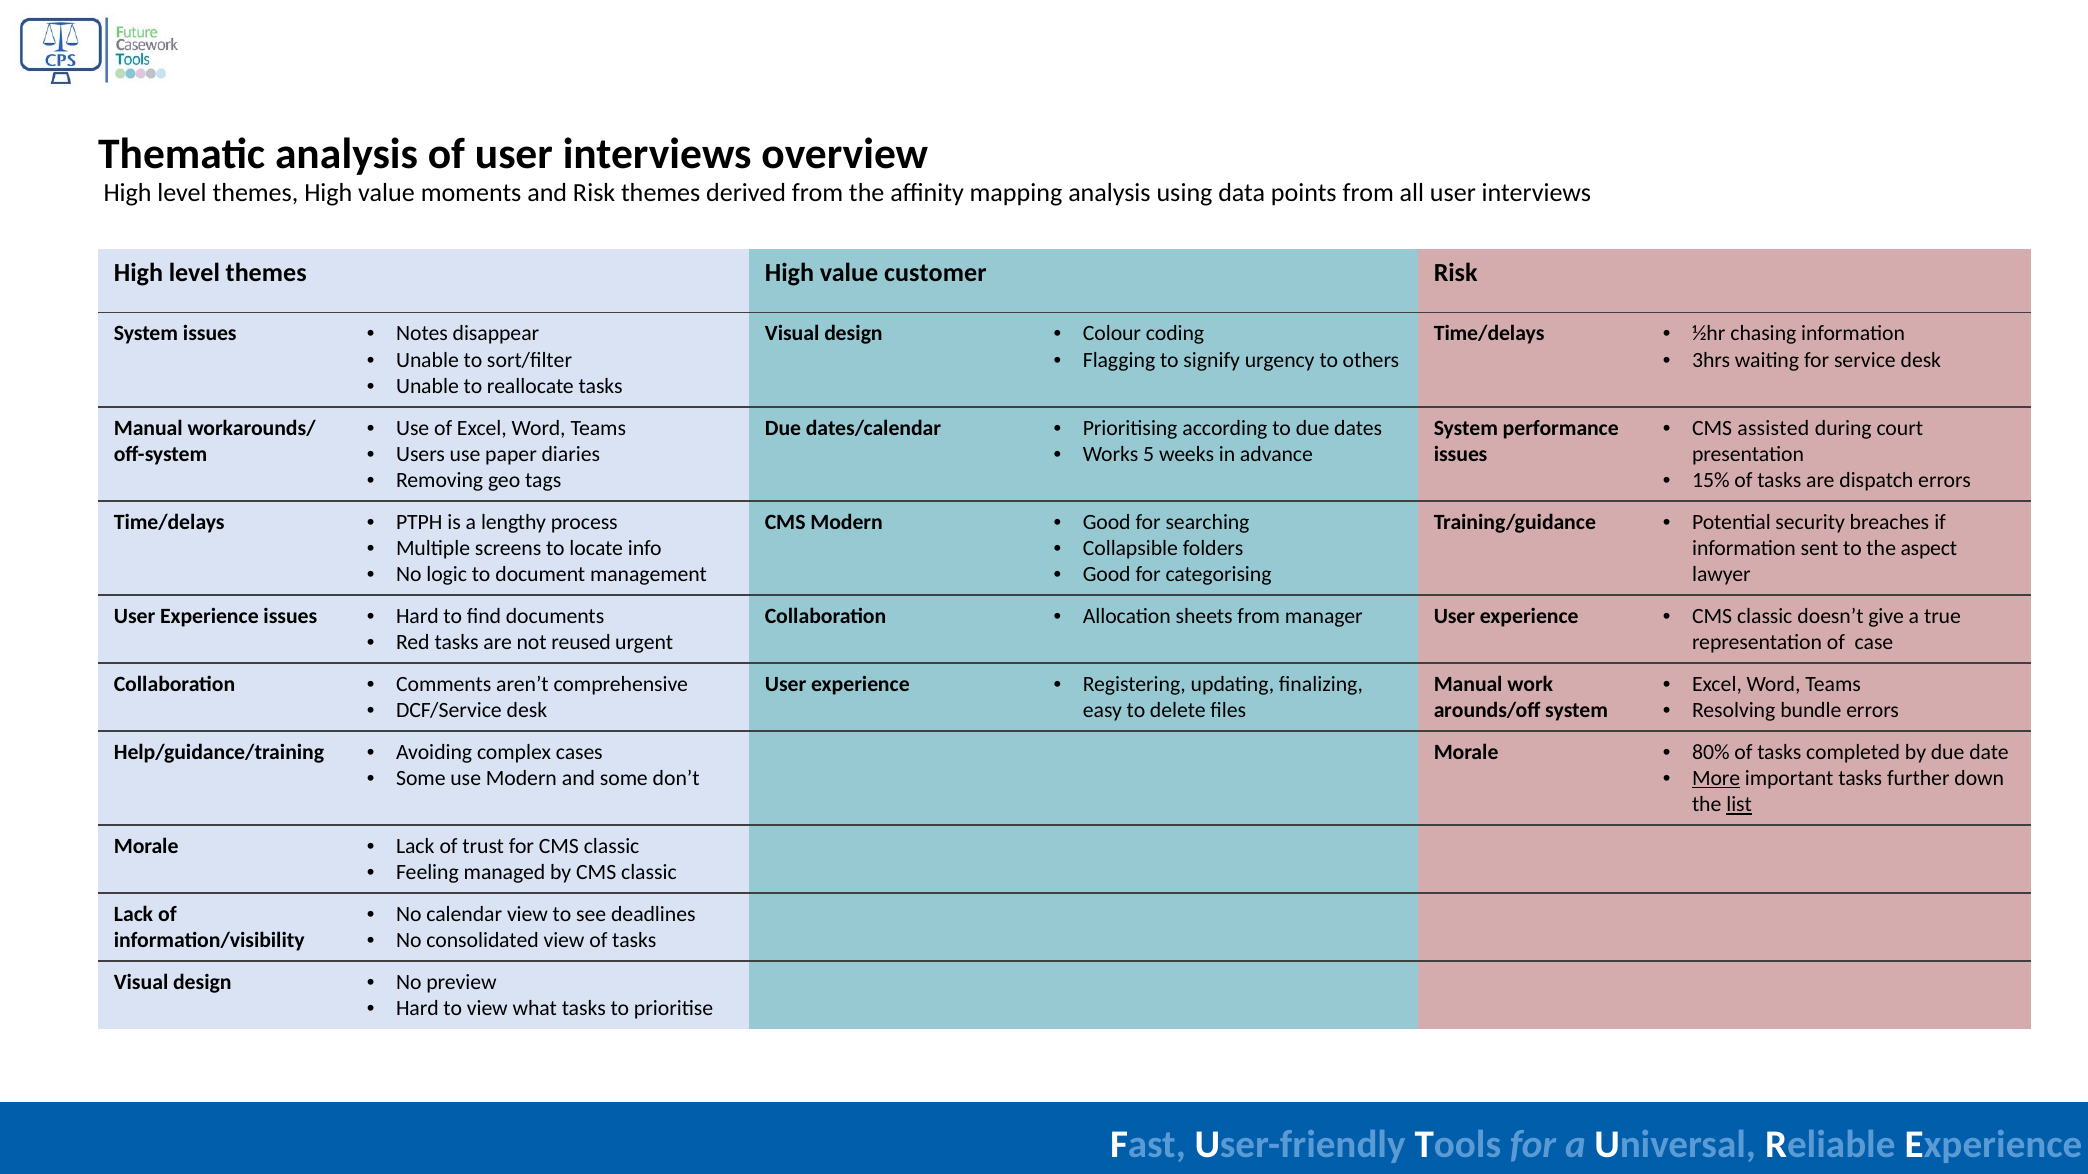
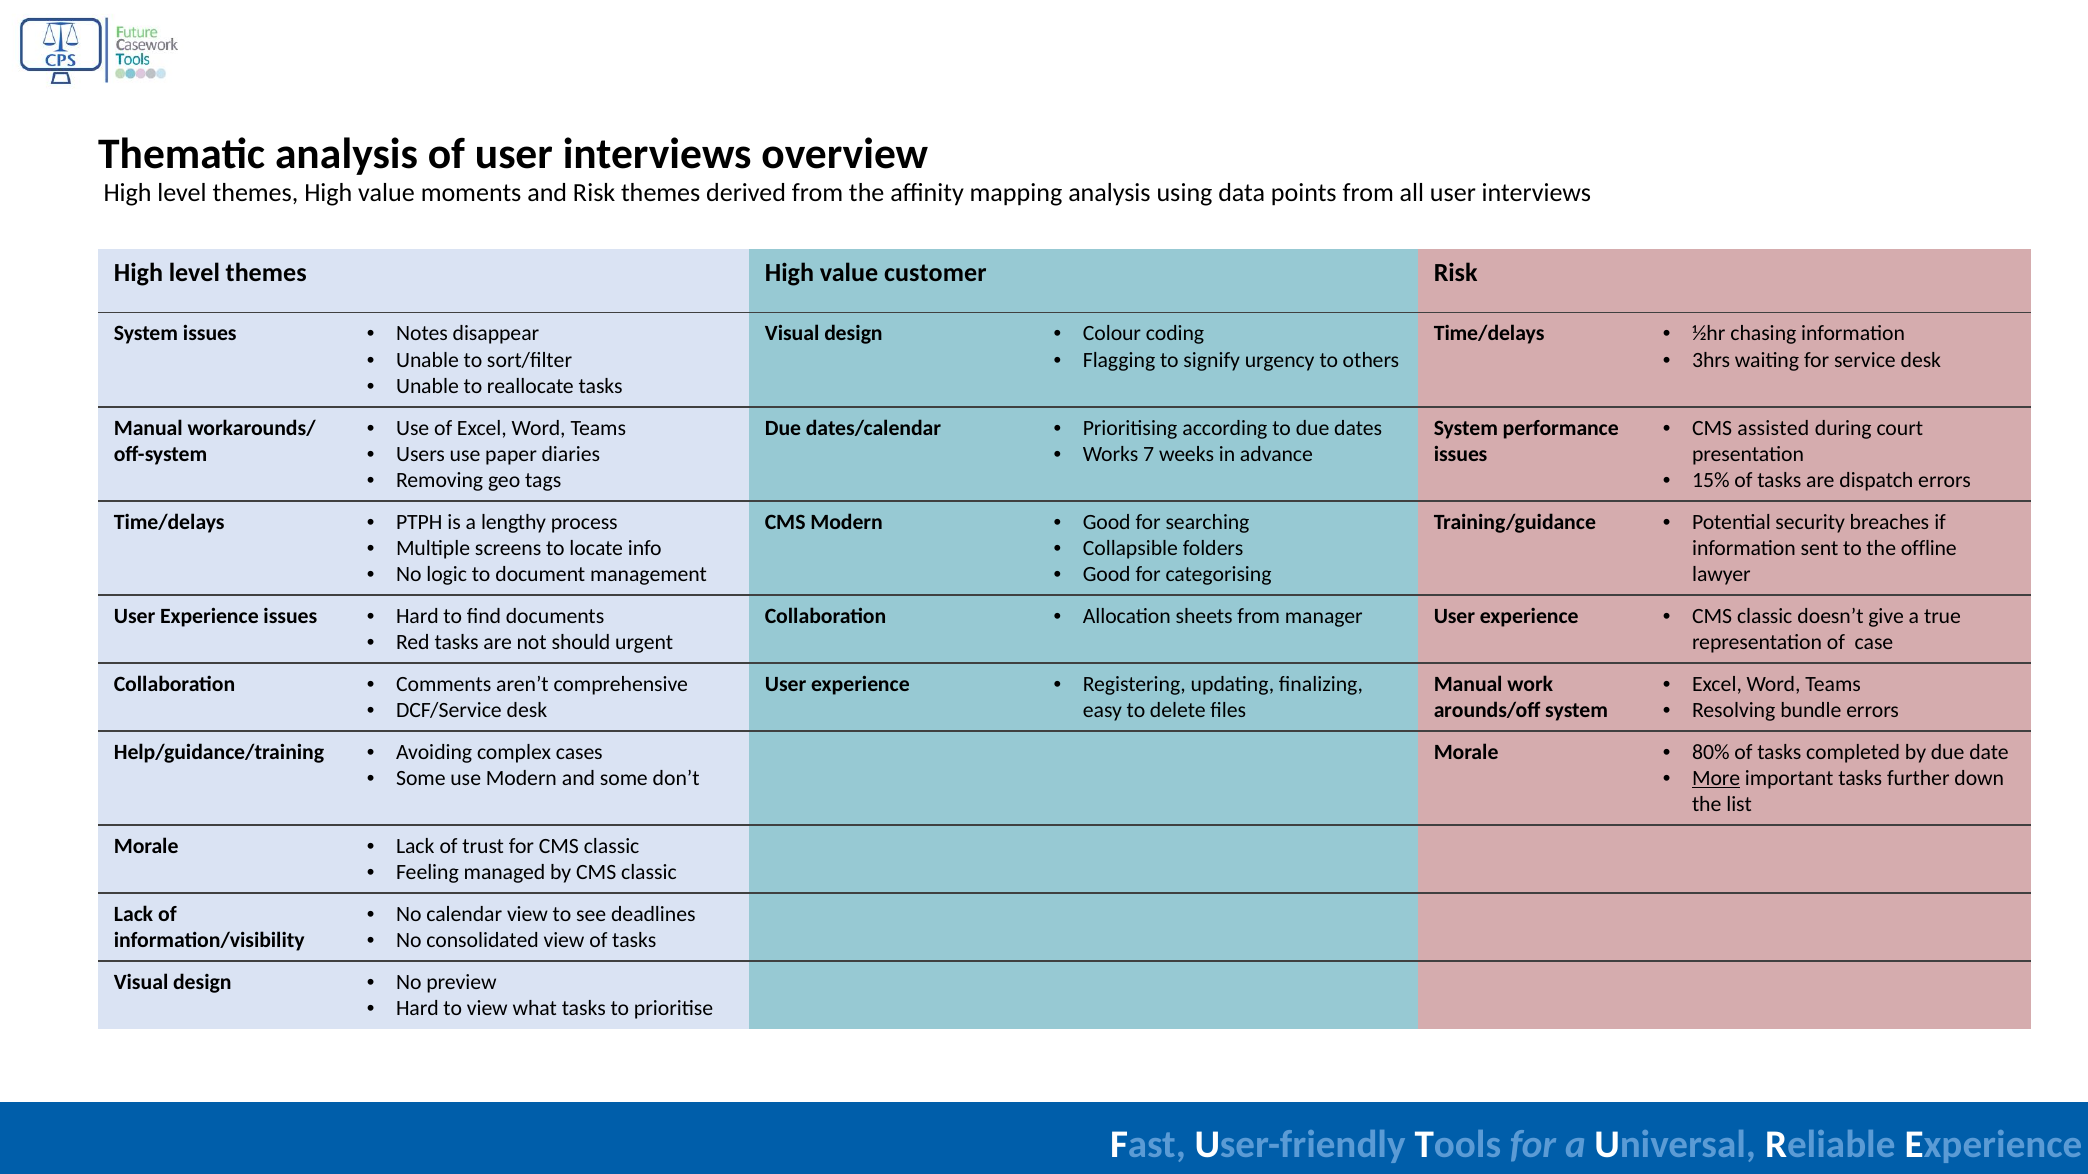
5: 5 -> 7 (1149, 454)
aspect: aspect -> offline (1929, 549)
reused: reused -> should (581, 643)
list underline: present -> none (1739, 805)
